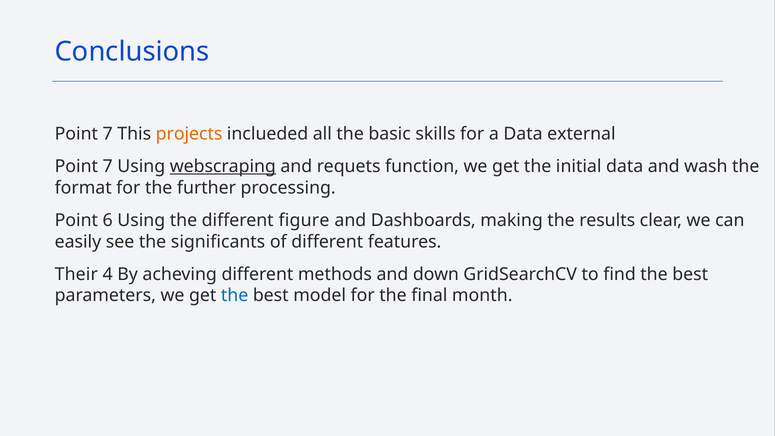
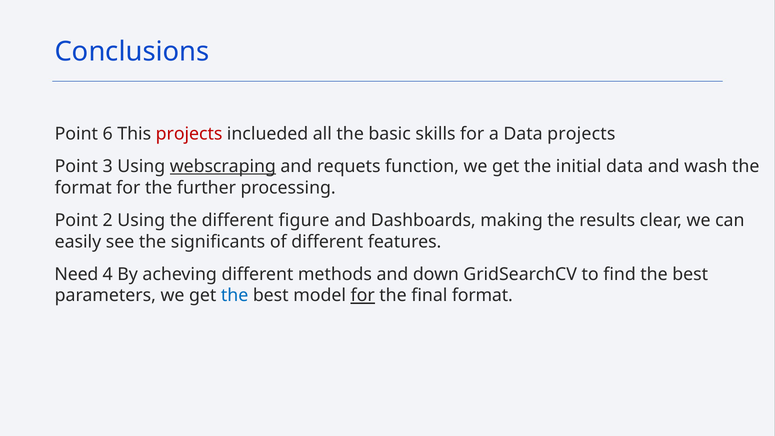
7: 7 -> 6 (108, 134)
projects colour: orange -> red (189, 134)
Data external: external -> projects (581, 134)
7: 7 -> 3 (108, 167)
6: 6 -> 2 (108, 220)
Their: Their -> Need (76, 274)
for underline: none -> present (363, 296)
final month: month -> format (482, 296)
